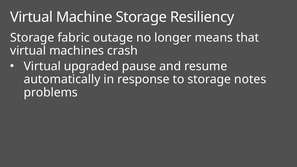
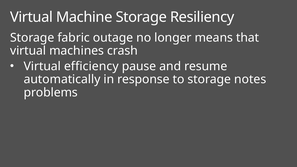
upgraded: upgraded -> efficiency (91, 66)
